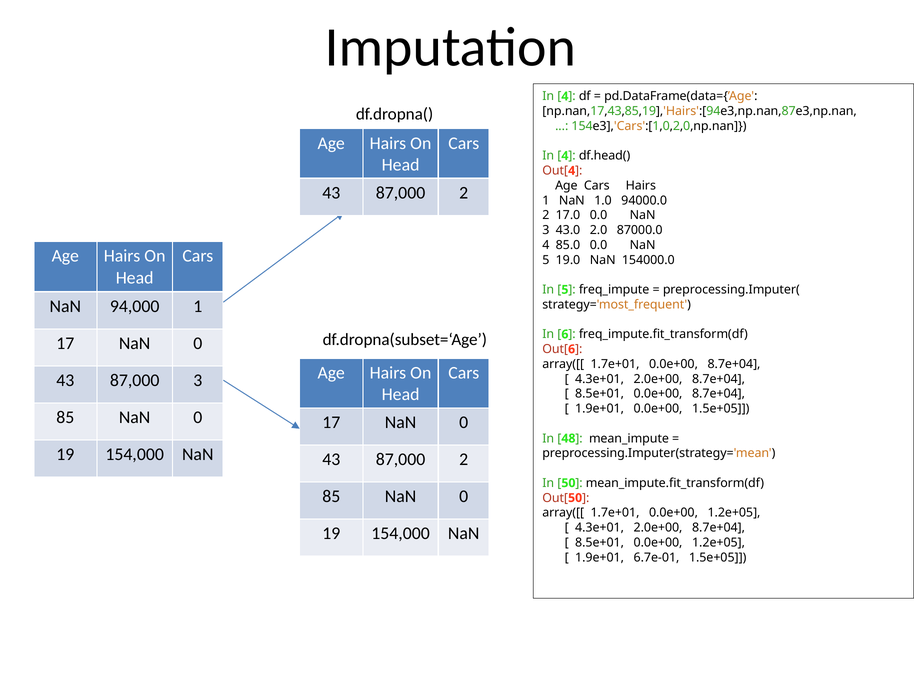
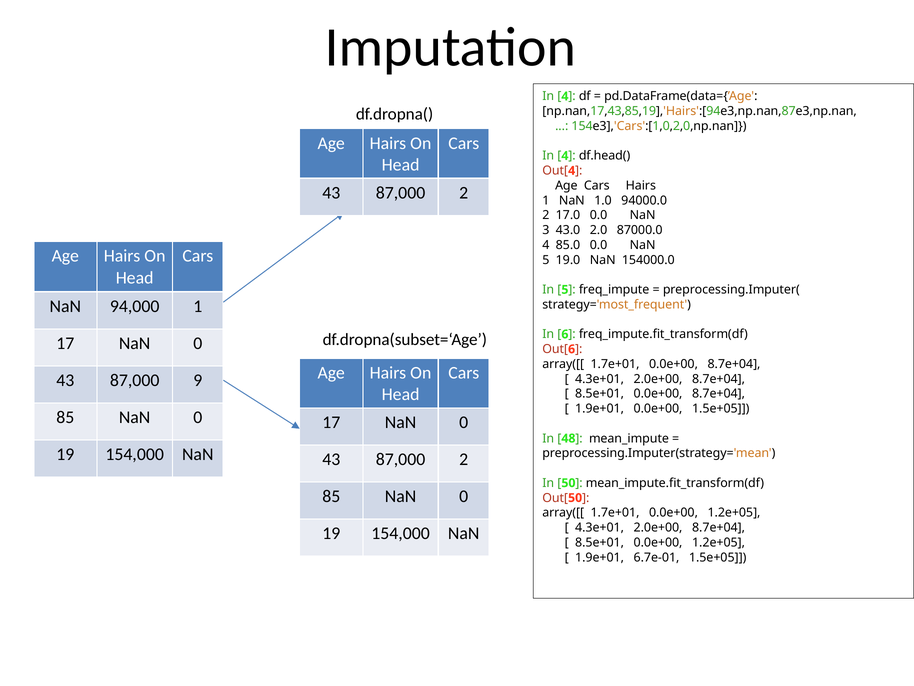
87,000 3: 3 -> 9 (198, 380)
